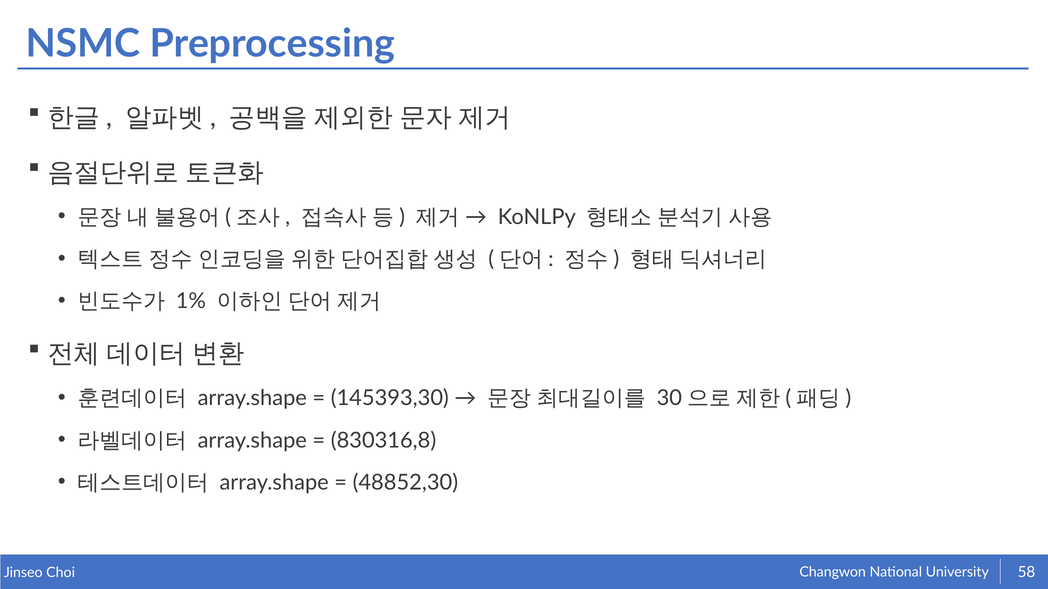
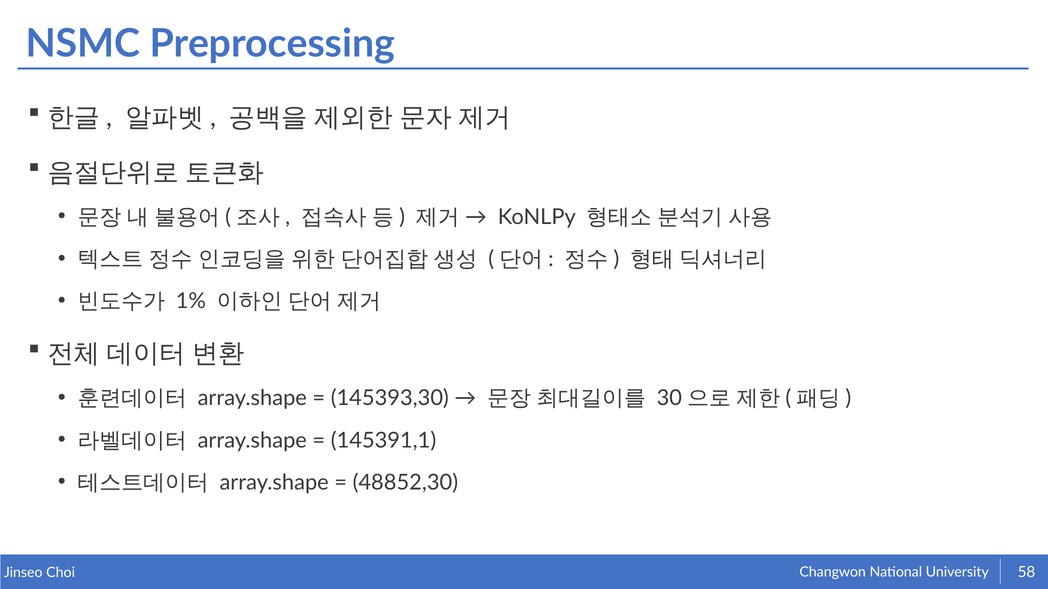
830316,8: 830316,8 -> 145391,1 (384, 441)
